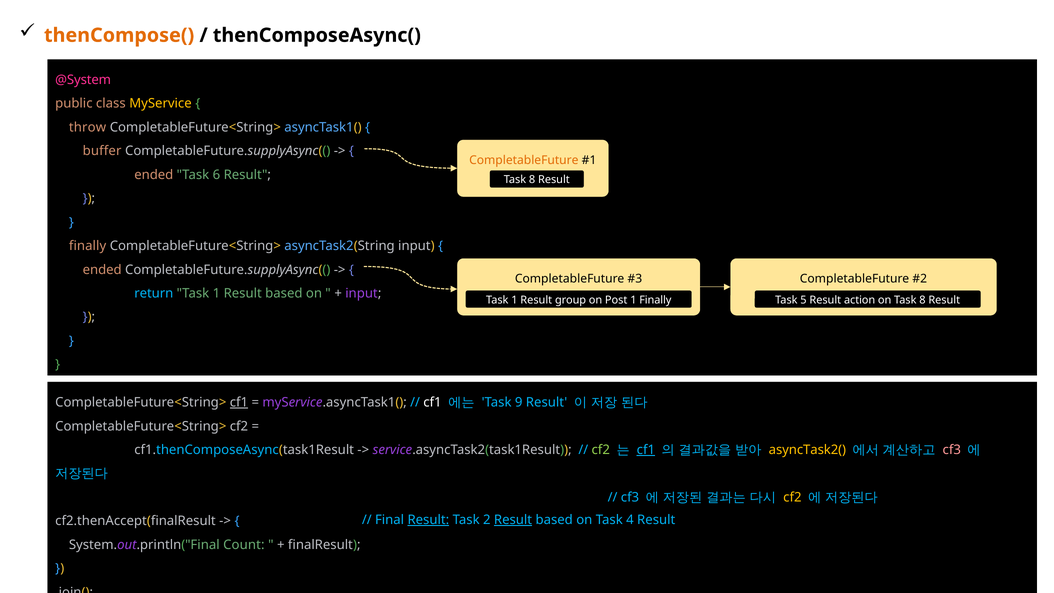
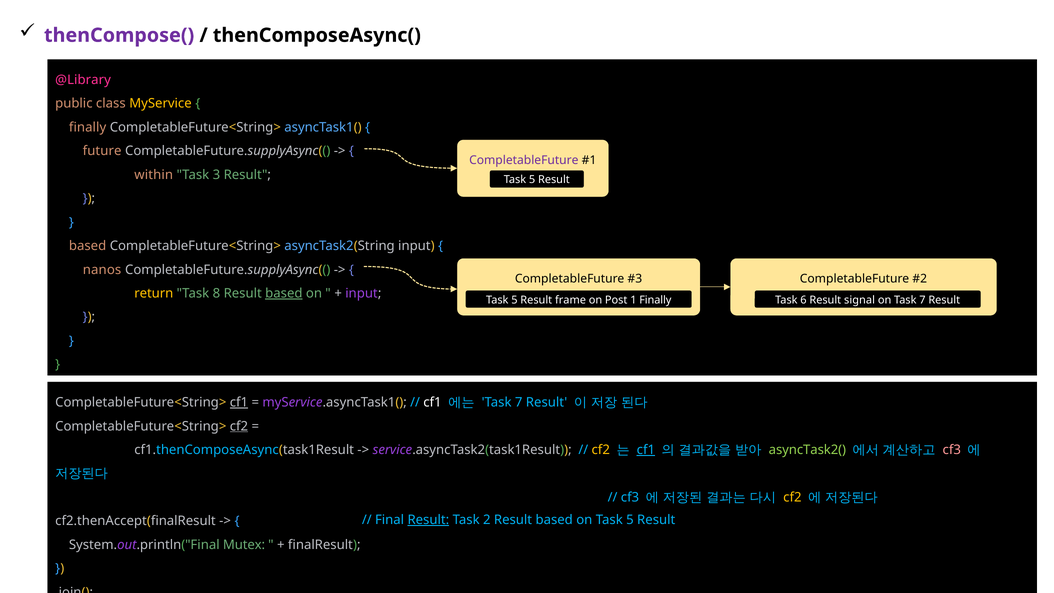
thenCompose( colour: orange -> purple (119, 35)
@System: @System -> @Library (83, 80)
throw: throw -> finally (88, 127)
buffer: buffer -> future (102, 151)
CompletableFuture colour: orange -> purple (524, 160)
ended: ended -> within (154, 175)
6: 6 -> 3 (216, 175)
8: 8 -> 5 (532, 180)
finally: finally -> based (88, 246)
ended: ended -> nanos (102, 270)
return colour: light blue -> yellow (154, 293)
1: 1 -> 8 (216, 293)
based underline: none -> present (284, 293)
1: 1 -> 5 (514, 300)
group: group -> frame (571, 300)
5: 5 -> 6 (803, 300)
action: action -> signal (860, 300)
on Task 8: 8 -> 7 (922, 300)
9: 9 -> 7 (519, 402)
cf2 underline: none -> present (239, 426)
cf2 colour: light green -> yellow (601, 450)
asyncTask2( colour: yellow -> light green (807, 450)
Result underline: present -> none (513, 520)
on Task 4: 4 -> 5 (630, 520)
Count: Count -> Mutex (244, 545)
